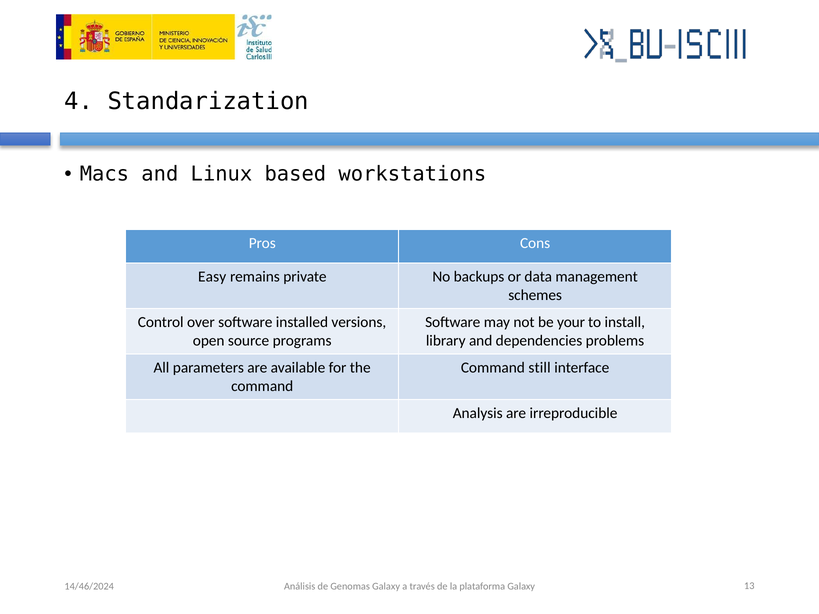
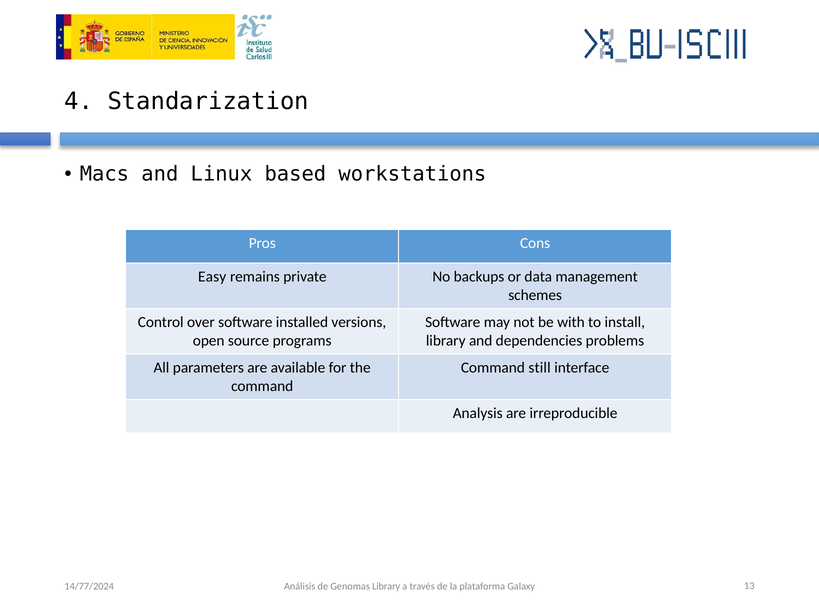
your: your -> with (571, 322)
14/46/2024: 14/46/2024 -> 14/77/2024 (89, 586)
Genomas Galaxy: Galaxy -> Library (386, 586)
